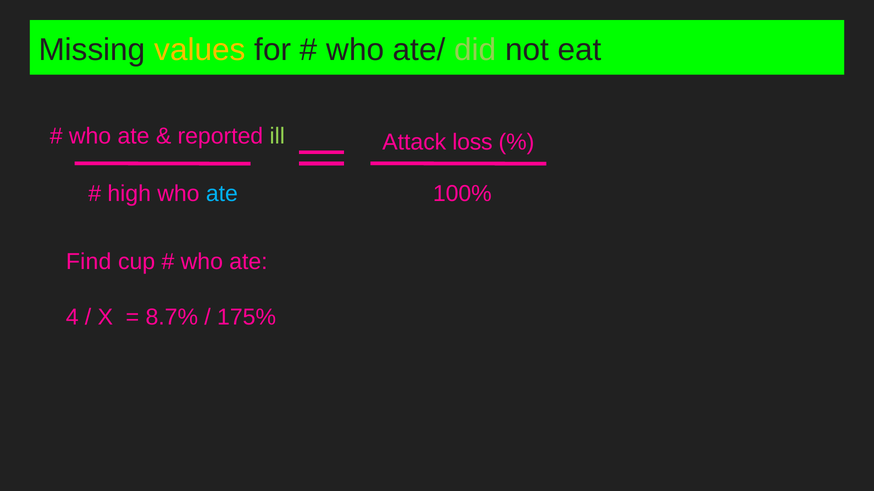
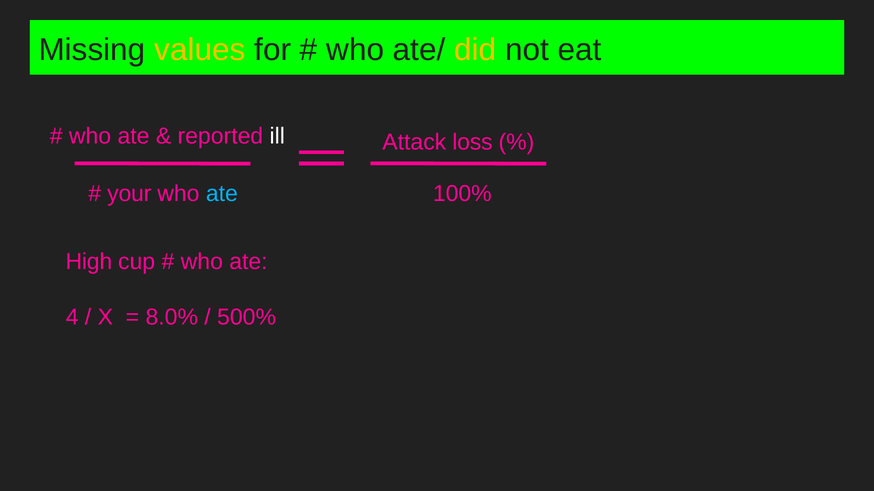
did colour: light green -> yellow (475, 50)
ill colour: light green -> white (277, 136)
high: high -> your (129, 194)
Find: Find -> High (89, 262)
8.7%: 8.7% -> 8.0% (172, 317)
175%: 175% -> 500% (247, 317)
